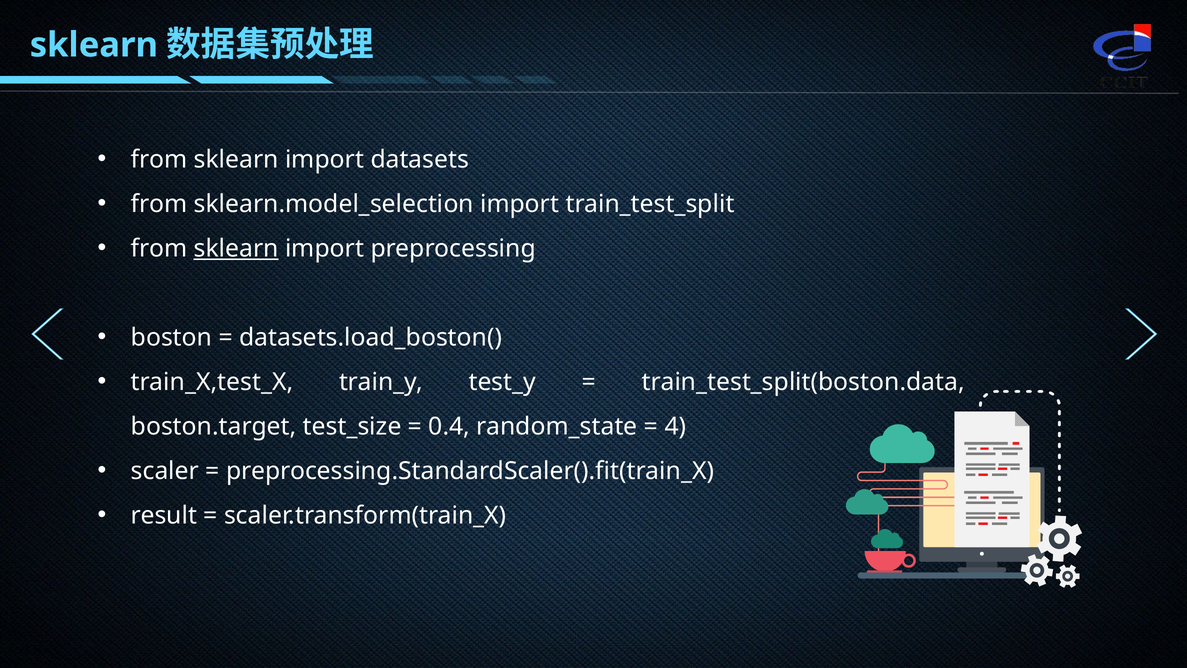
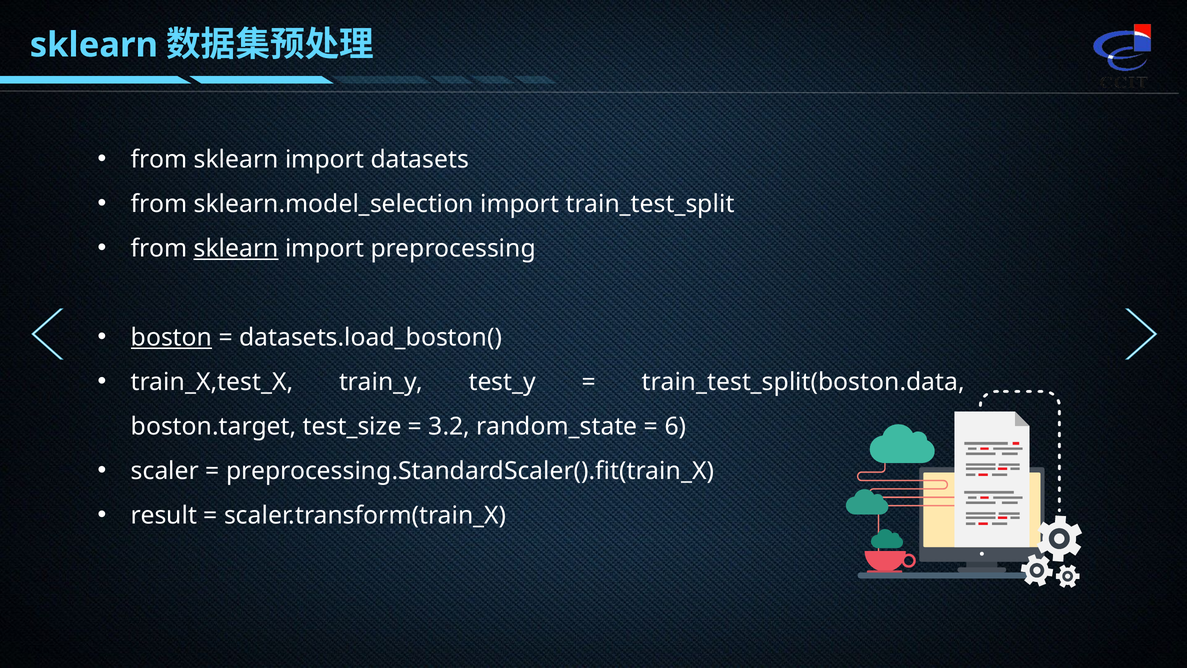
boston underline: none -> present (172, 337)
0.4: 0.4 -> 3.2 (449, 426)
4: 4 -> 6 (675, 426)
